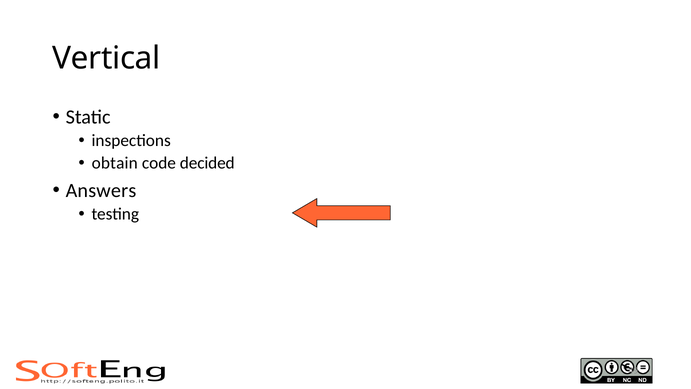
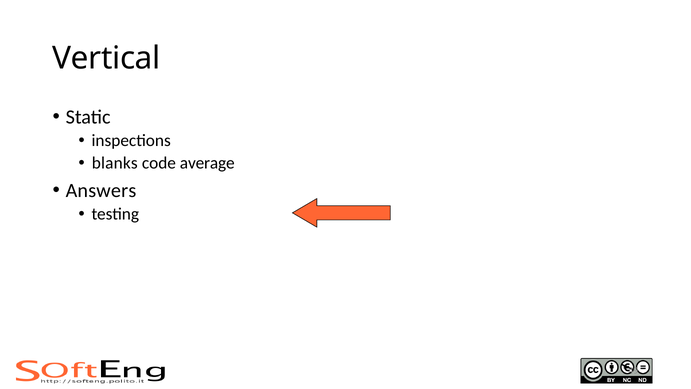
obtain: obtain -> blanks (115, 163)
decided: decided -> average (207, 163)
